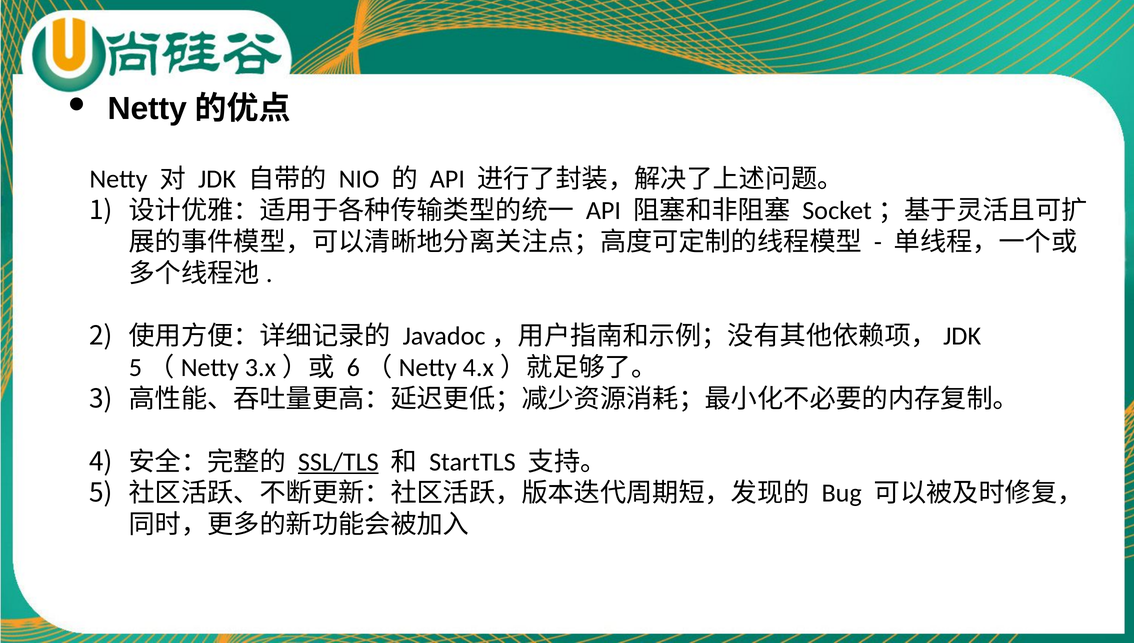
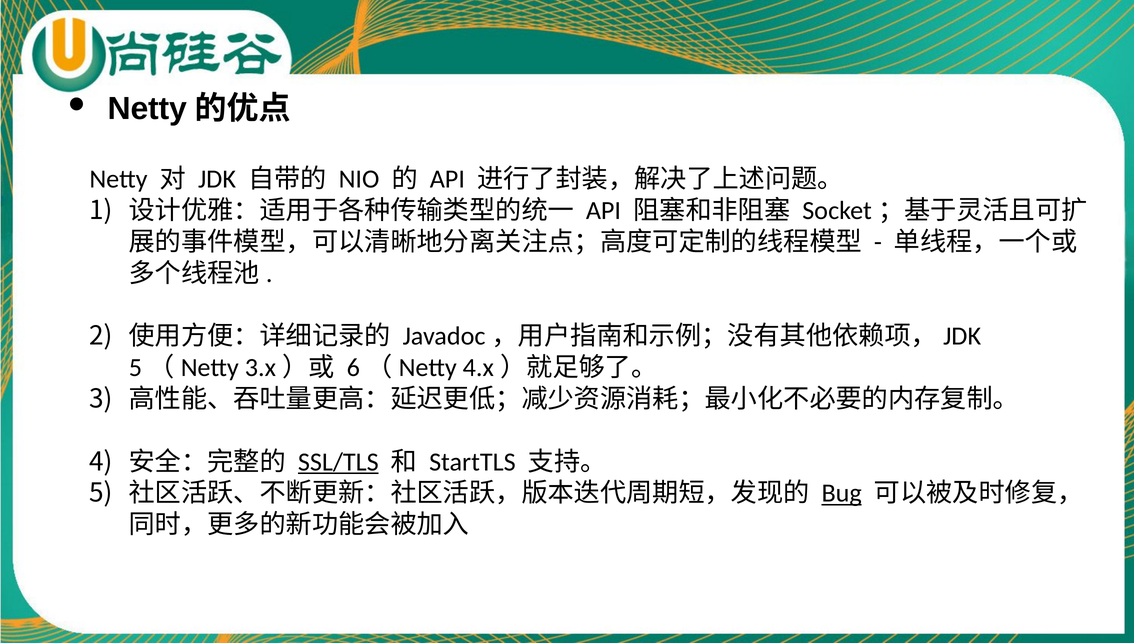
Bug underline: none -> present (842, 494)
